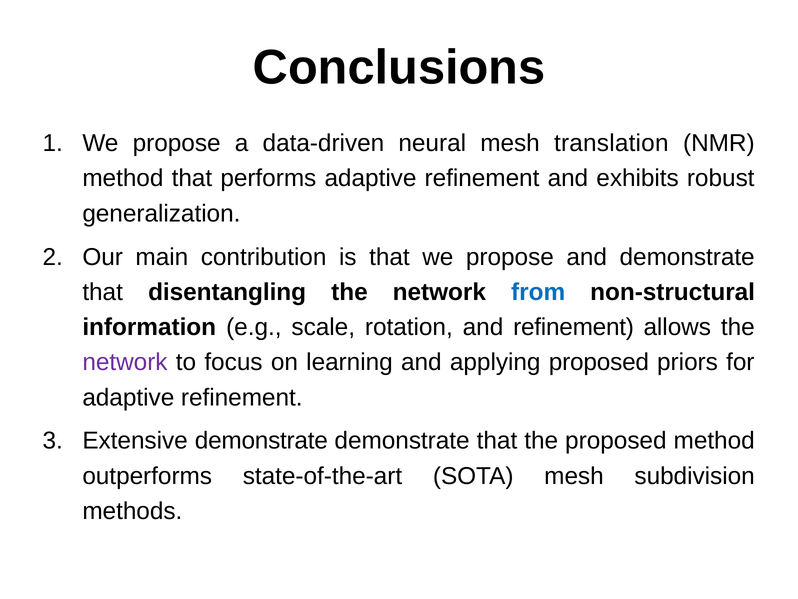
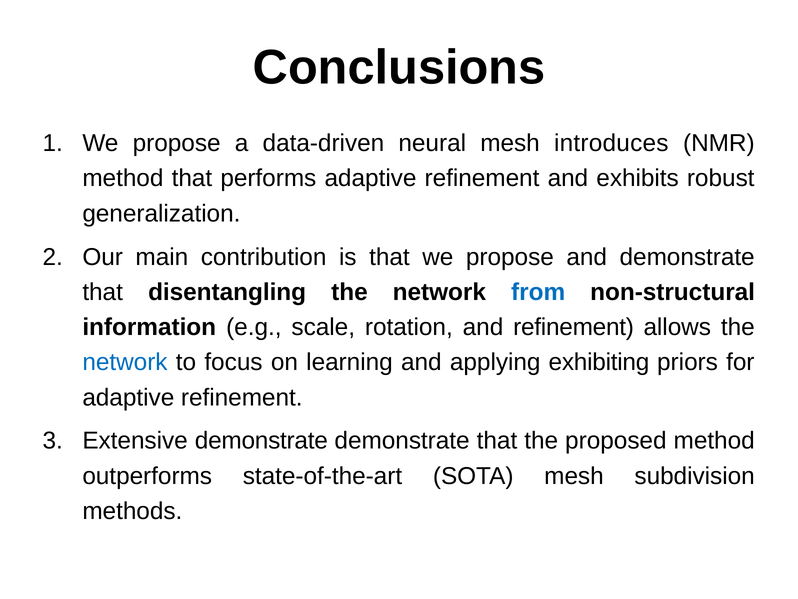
translation: translation -> introduces (611, 143)
network colour: purple -> blue (125, 362)
applying proposed: proposed -> exhibiting (599, 362)
